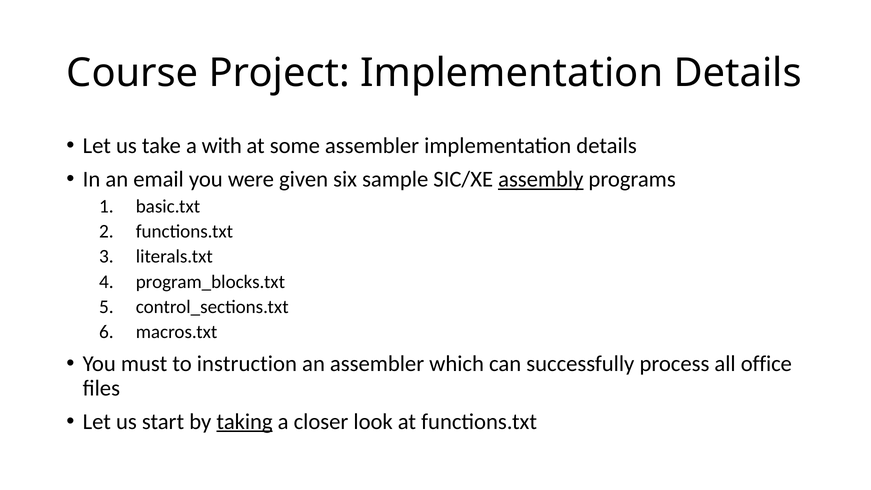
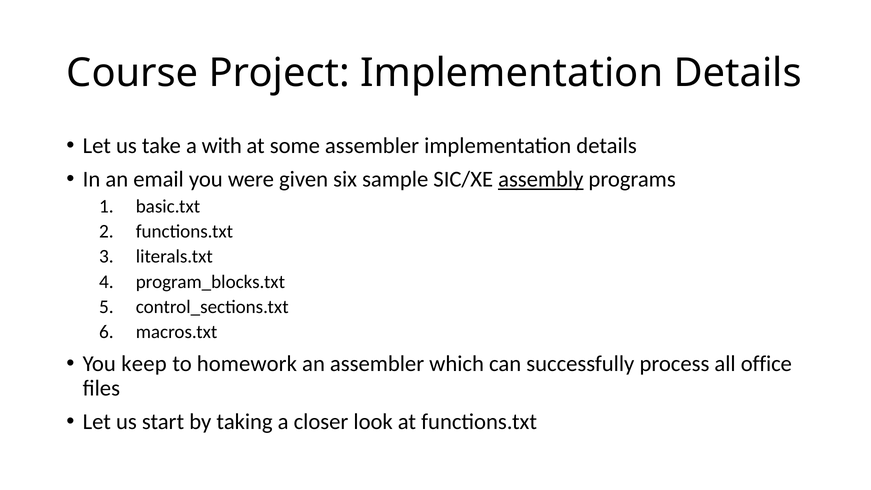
must: must -> keep (144, 364)
instruction: instruction -> homework (247, 364)
taking underline: present -> none (244, 422)
